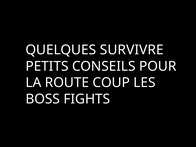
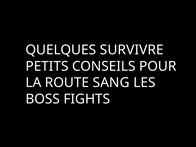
COUP: COUP -> SANG (111, 83)
